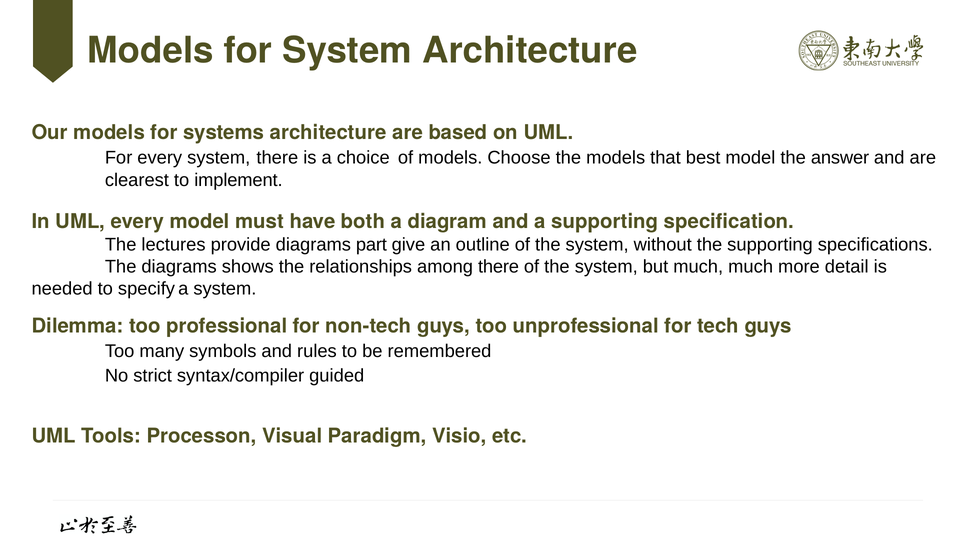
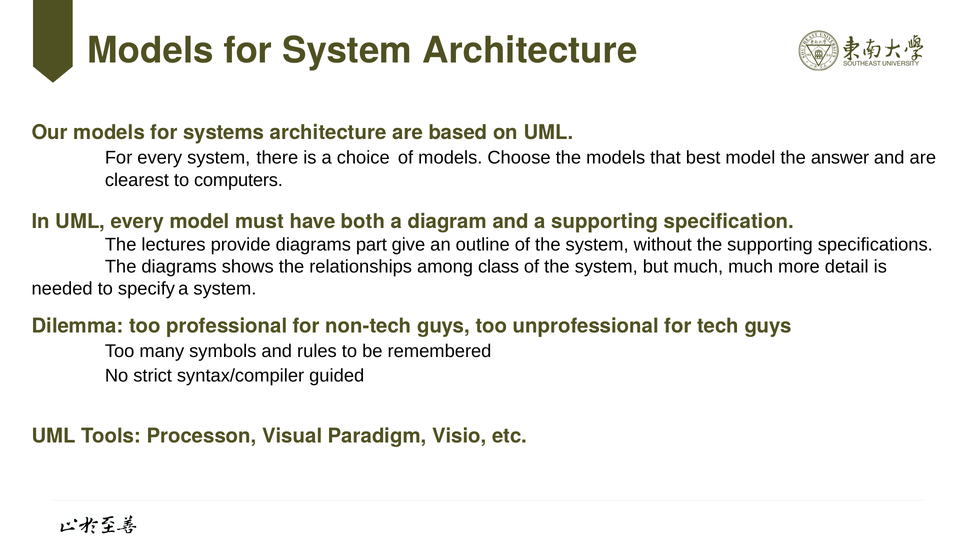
implement: implement -> computers (238, 180)
among there: there -> class (499, 267)
